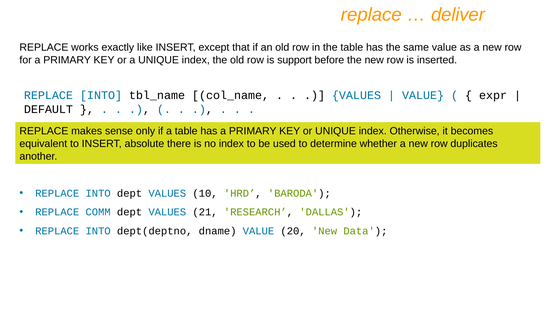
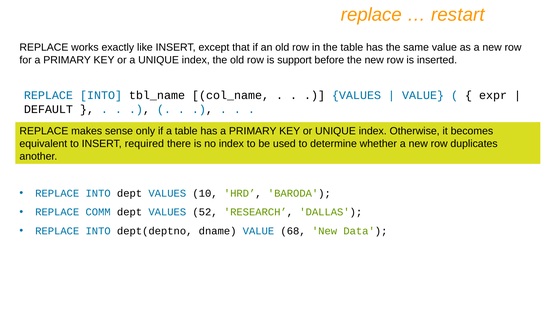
deliver: deliver -> restart (458, 15)
absolute: absolute -> required (144, 144)
21: 21 -> 52 (205, 212)
20: 20 -> 68 (293, 231)
